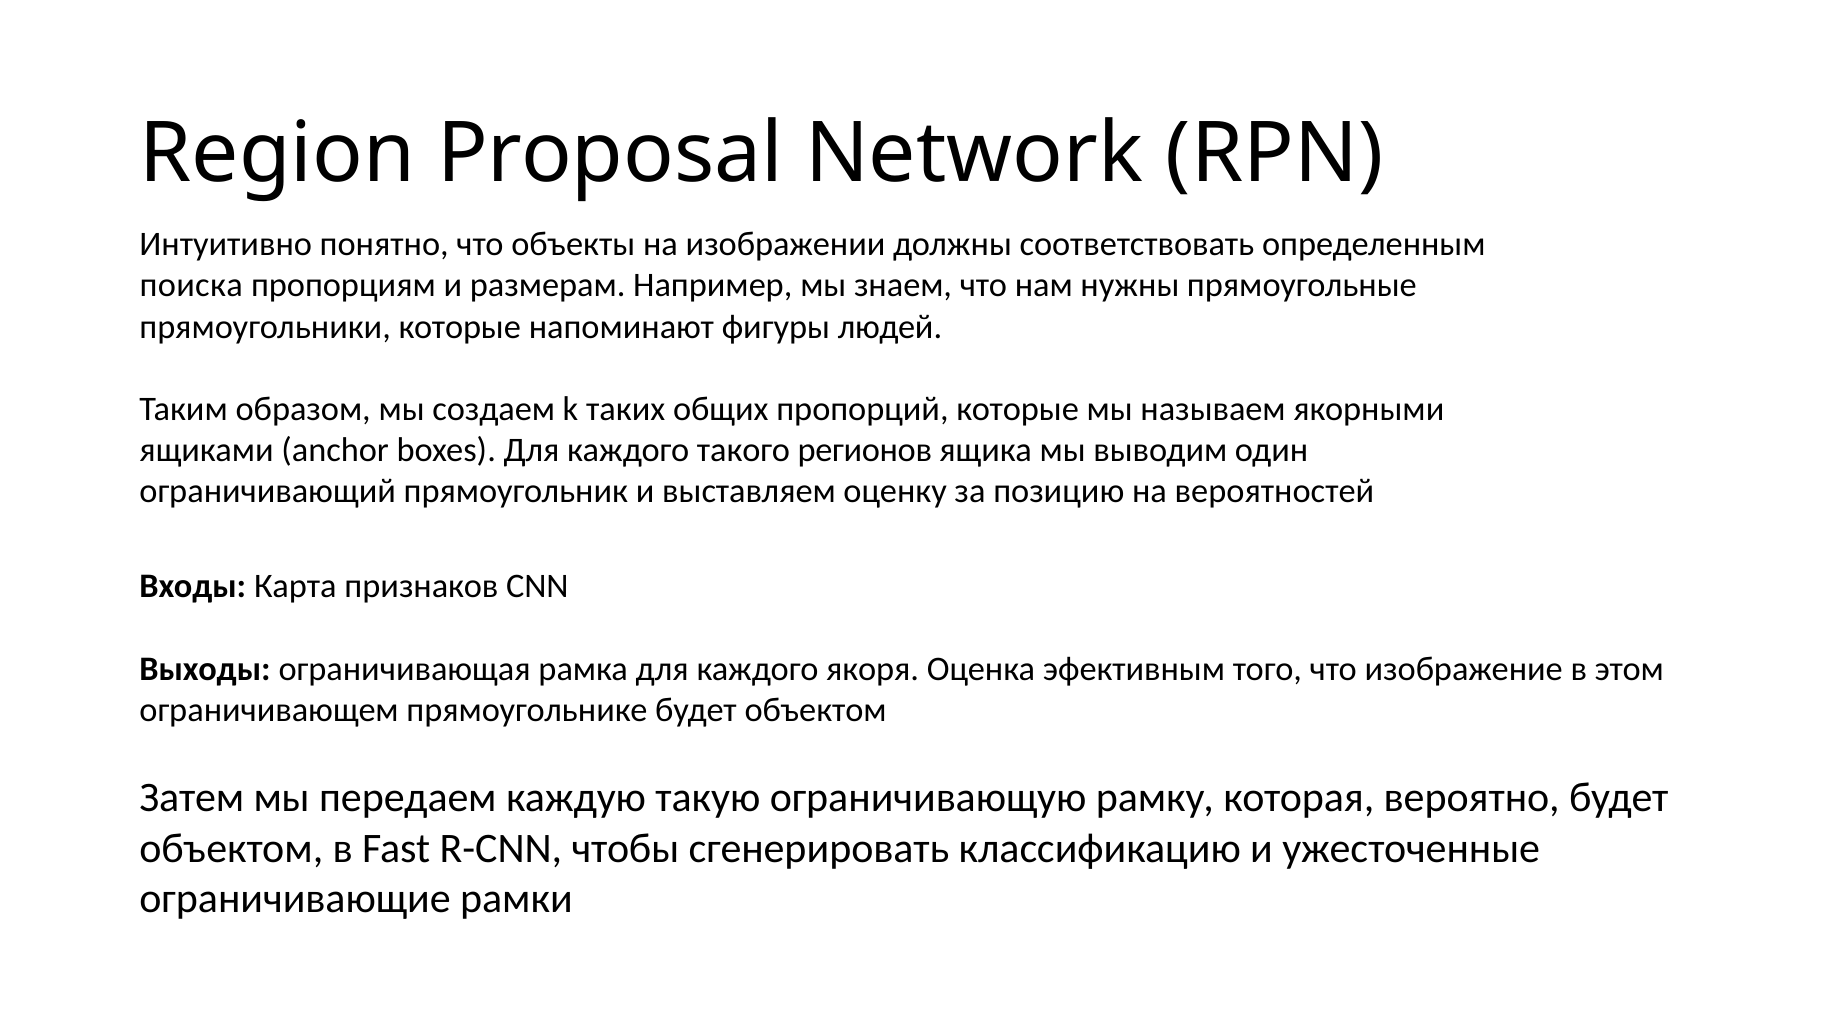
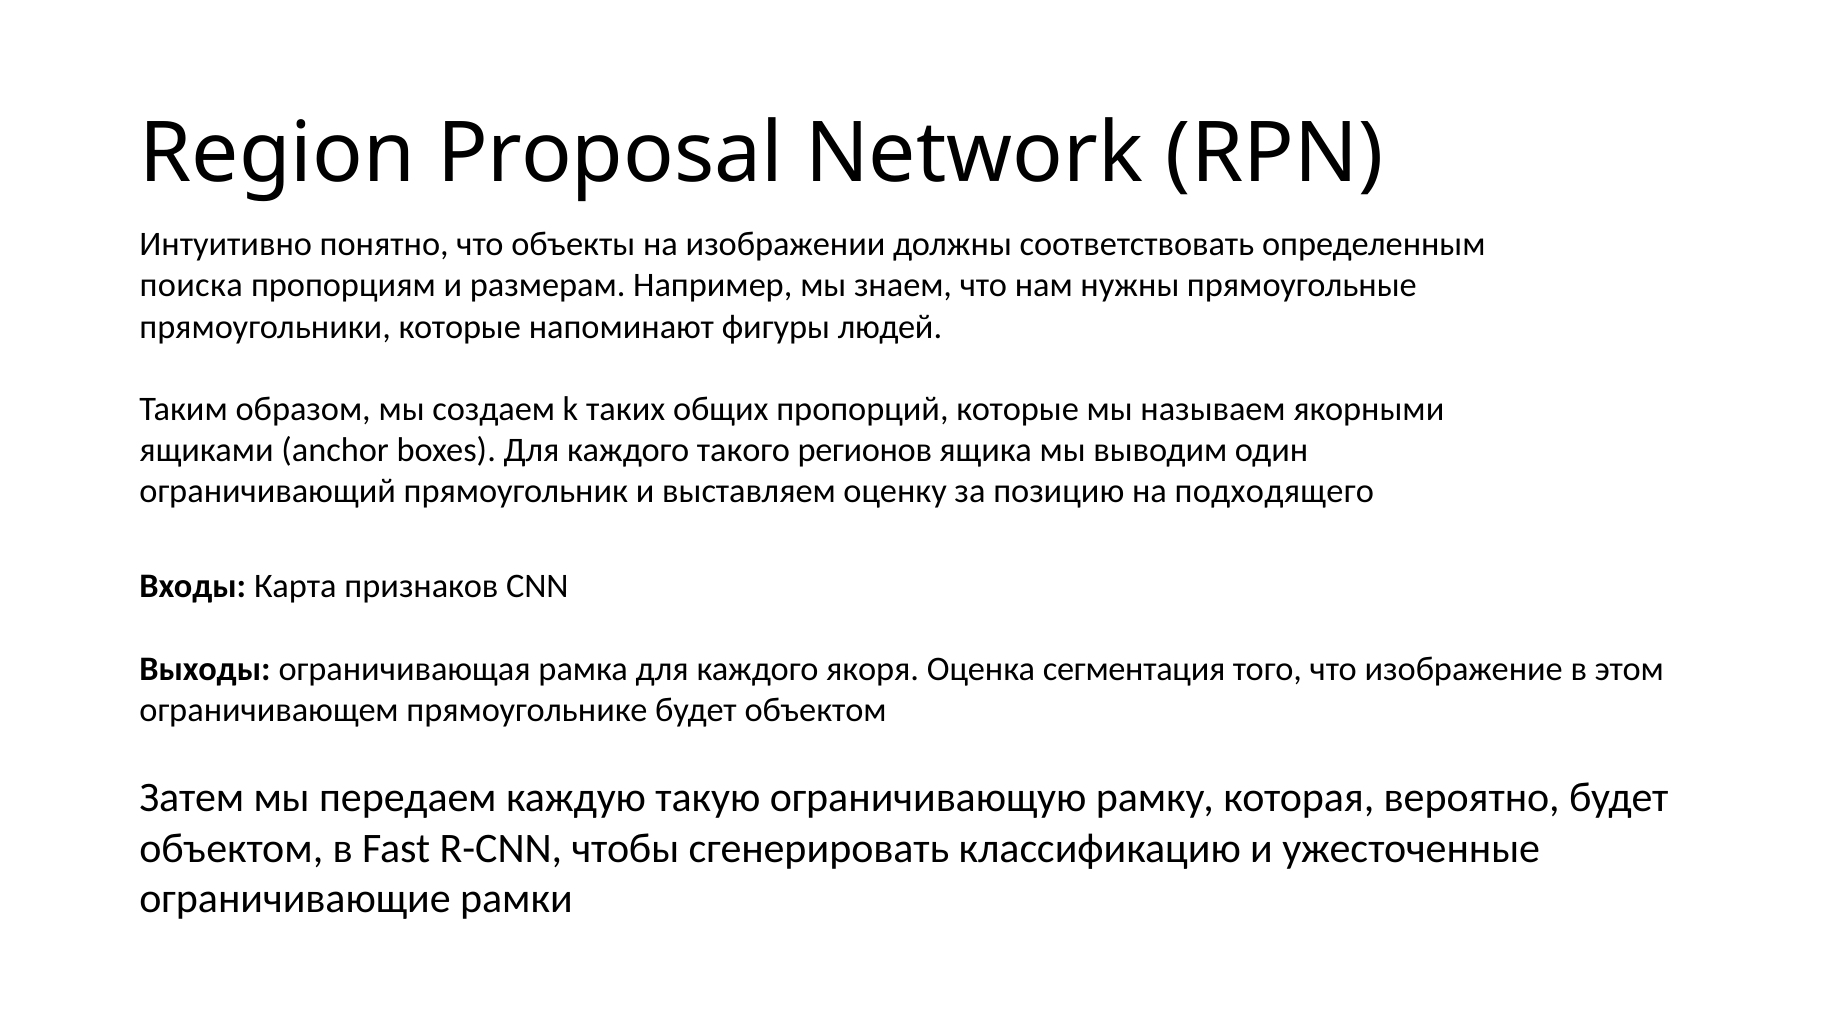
вероятностей: вероятностей -> подходящего (1274, 492)
эфективным: эфективным -> сегментация (1134, 669)
